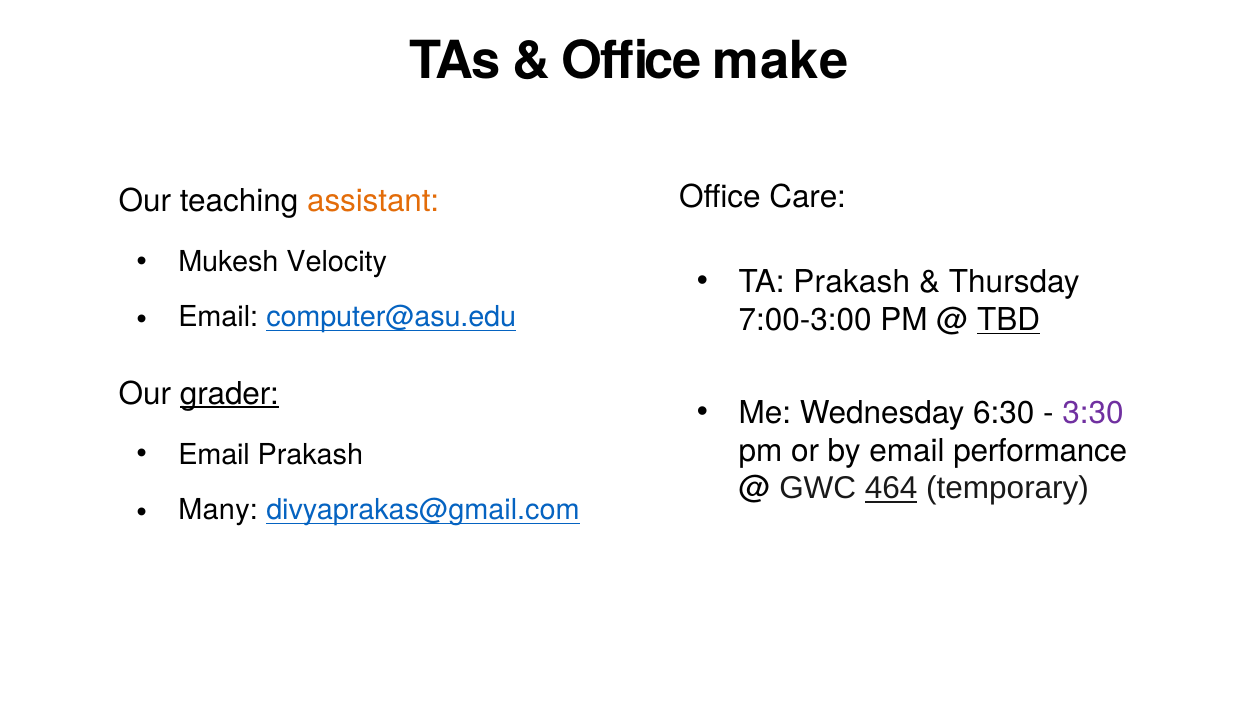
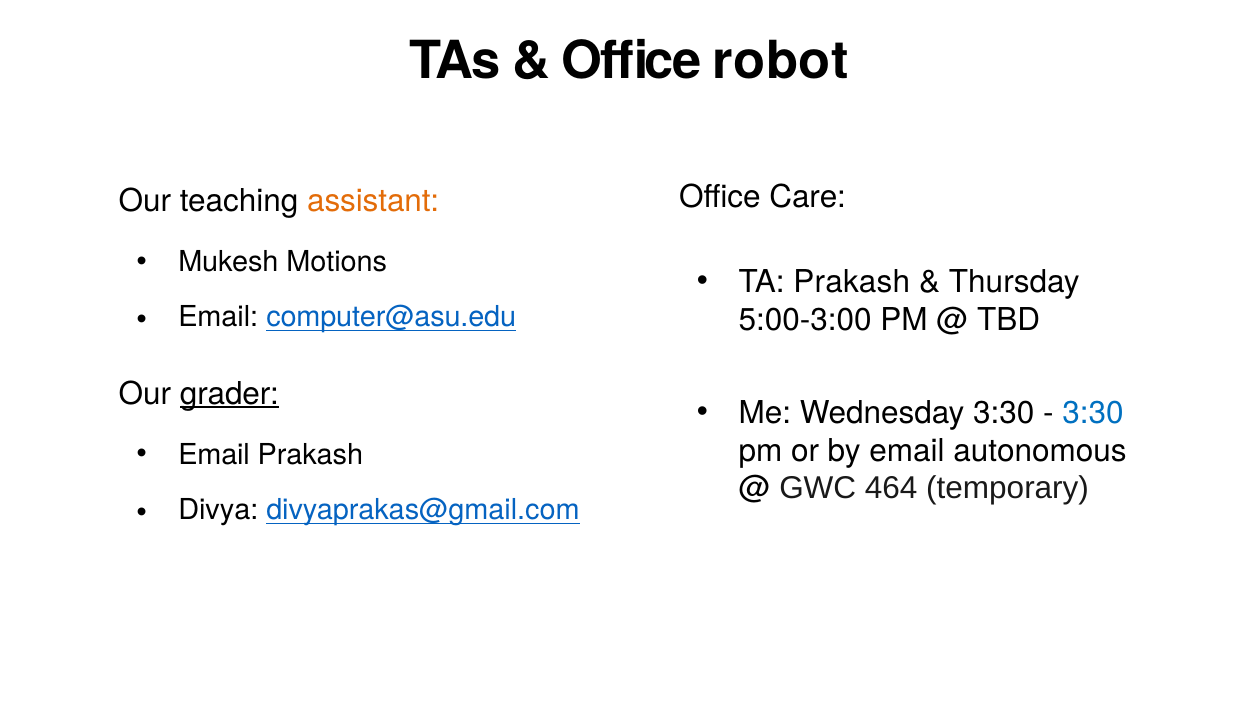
make: make -> robot (781, 61)
Velocity: Velocity -> Motions (337, 262)
7:00-3:00: 7:00-3:00 -> 5:00-3:00 (805, 320)
TBD underline: present -> none (1009, 320)
Wednesday 6:30: 6:30 -> 3:30 (1004, 413)
3:30 colour: purple -> blue (1093, 413)
performance: performance -> autonomous (1040, 450)
464 underline: present -> none (891, 488)
Many: Many -> Divya (218, 510)
